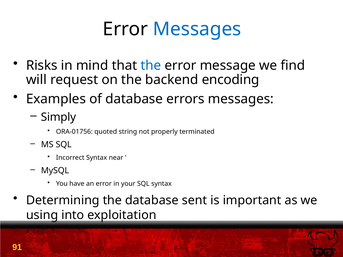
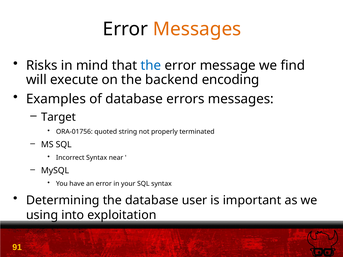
Messages colour: blue -> orange (197, 29)
request: request -> execute (74, 80)
Simply: Simply -> Target (58, 117)
sent: sent -> user (195, 200)
